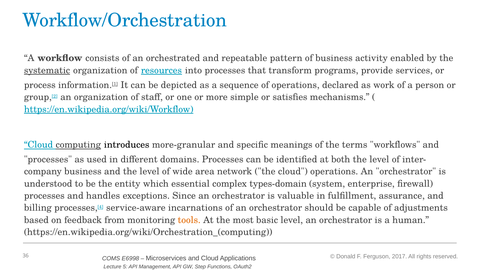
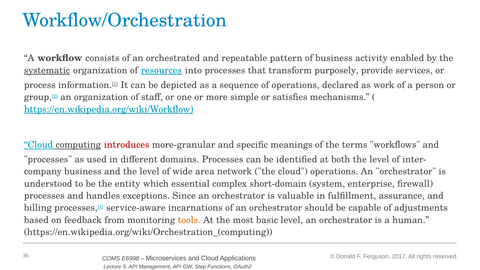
programs: programs -> purposely (336, 70)
introduces colour: black -> red (127, 145)
types-domain: types-domain -> short-domain (278, 184)
